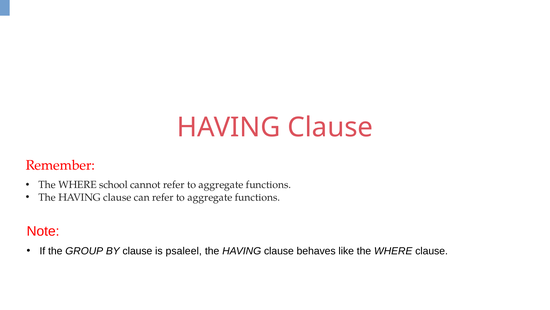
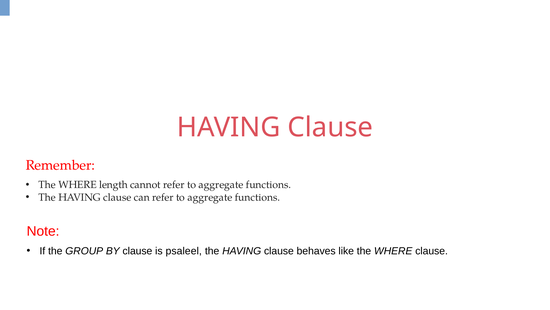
school: school -> length (113, 185)
